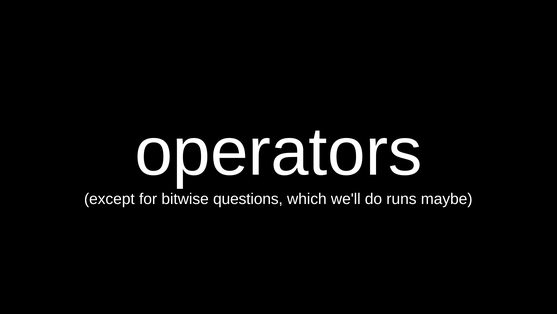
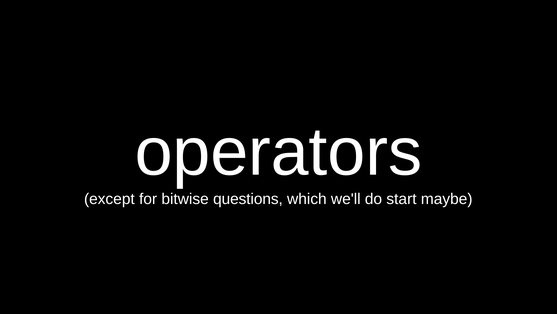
runs: runs -> start (401, 199)
